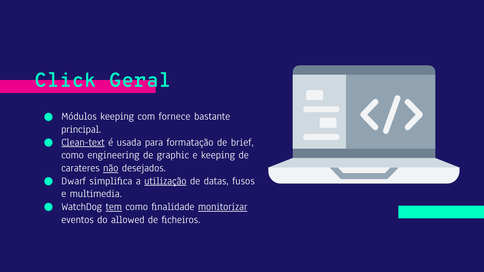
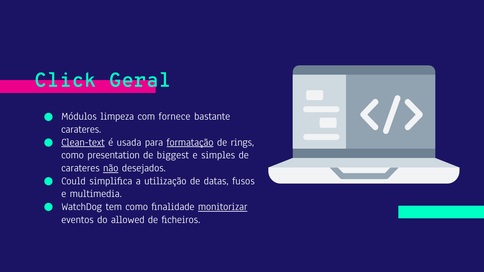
Módulos keeping: keeping -> limpeza (117, 116)
principal: principal -> carateres (81, 129)
formatação underline: none -> present (190, 142)
brief: brief -> rings (242, 142)
engineering: engineering -> presentation (114, 155)
graphic: graphic -> biggest (173, 155)
e keeping: keeping -> simples (218, 155)
Dwarf: Dwarf -> Could (73, 181)
utilização underline: present -> none (165, 181)
tem underline: present -> none (114, 207)
